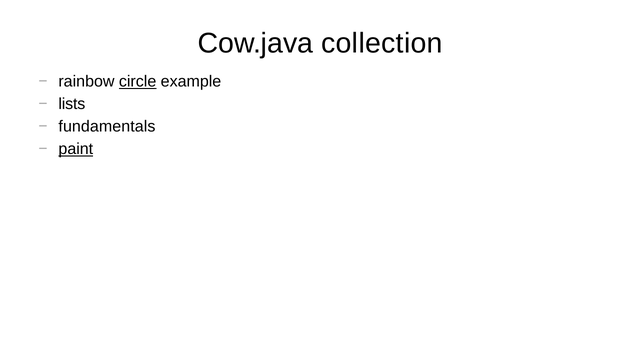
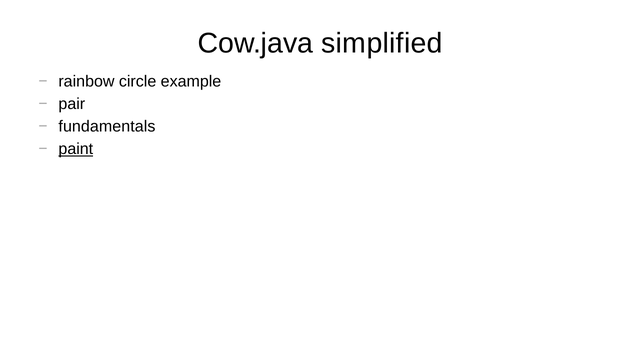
collection: collection -> simplified (382, 43)
circle underline: present -> none (138, 81)
lists: lists -> pair (72, 104)
